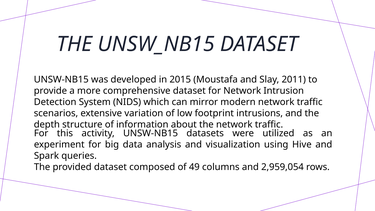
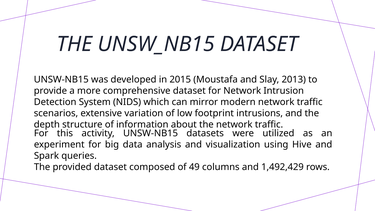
2011: 2011 -> 2013 (294, 79)
2,959,054: 2,959,054 -> 1,492,429 (282, 167)
